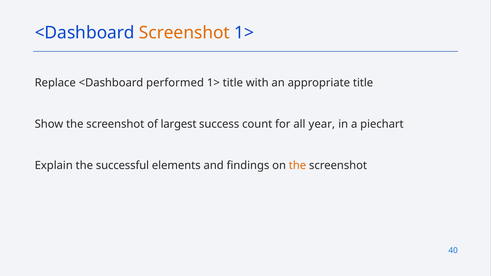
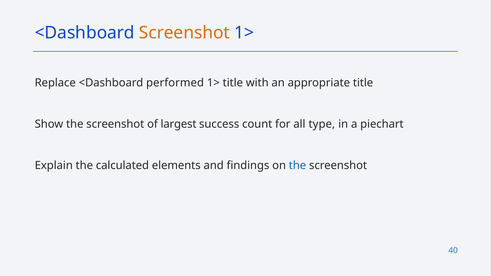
year: year -> type (322, 124)
successful: successful -> calculated (122, 165)
the colour: orange -> blue (297, 165)
